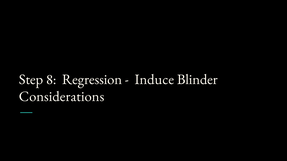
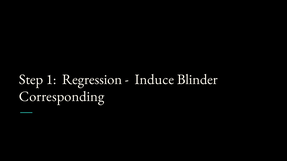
8: 8 -> 1 (51, 80)
Considerations: Considerations -> Corresponding (62, 97)
